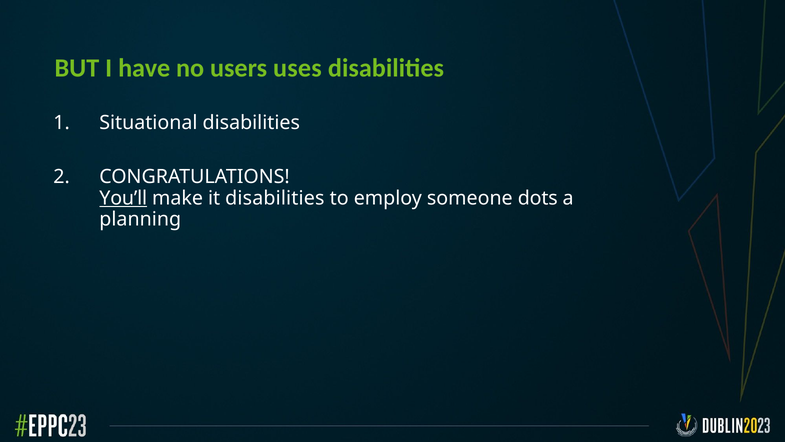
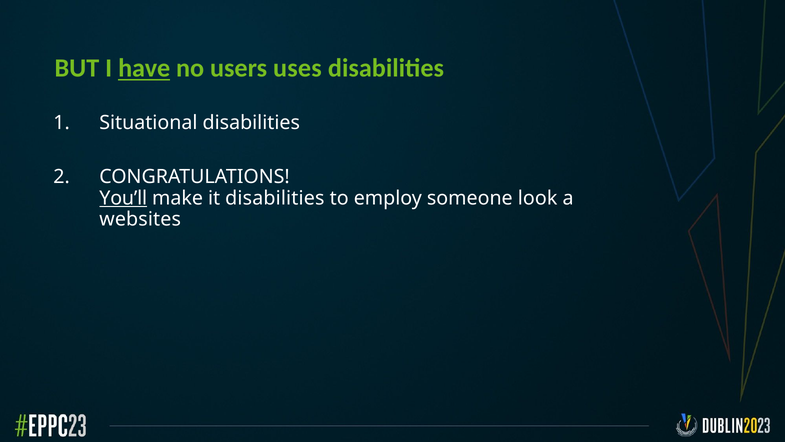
have underline: none -> present (144, 68)
dots: dots -> look (538, 198)
planning: planning -> websites (140, 219)
